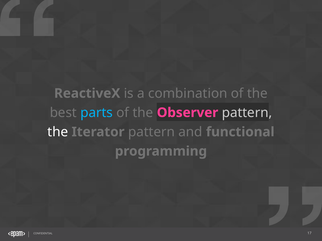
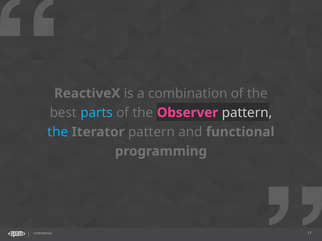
the colour: white -> light blue (58, 132)
